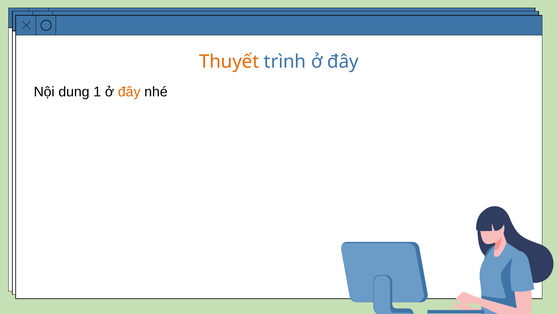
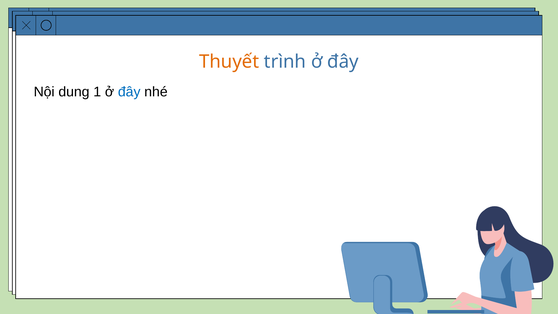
đây colour: orange -> blue (129, 92)
